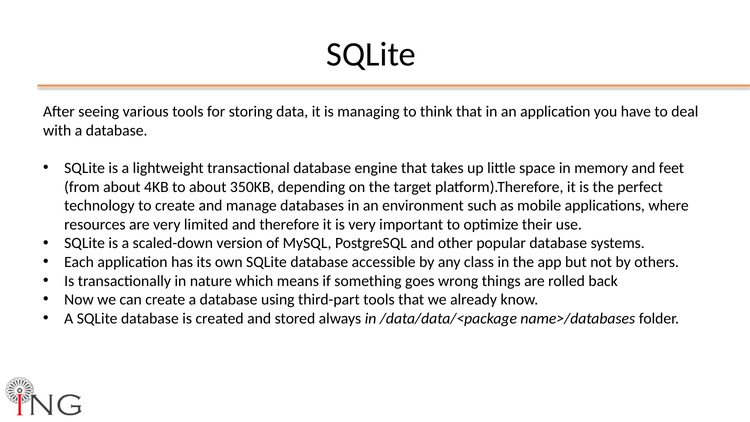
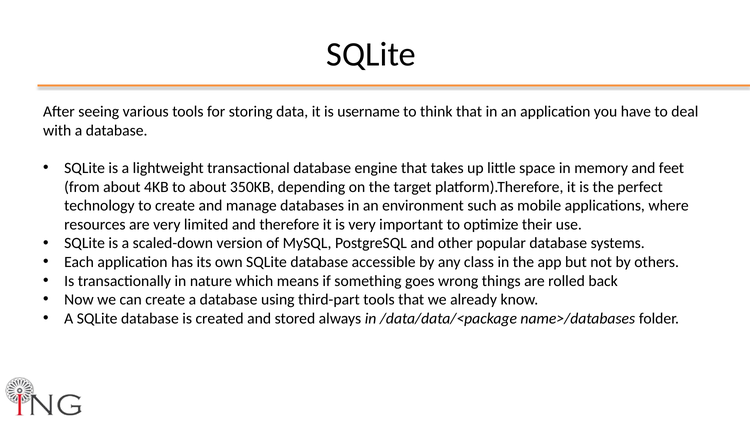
managing: managing -> username (369, 112)
